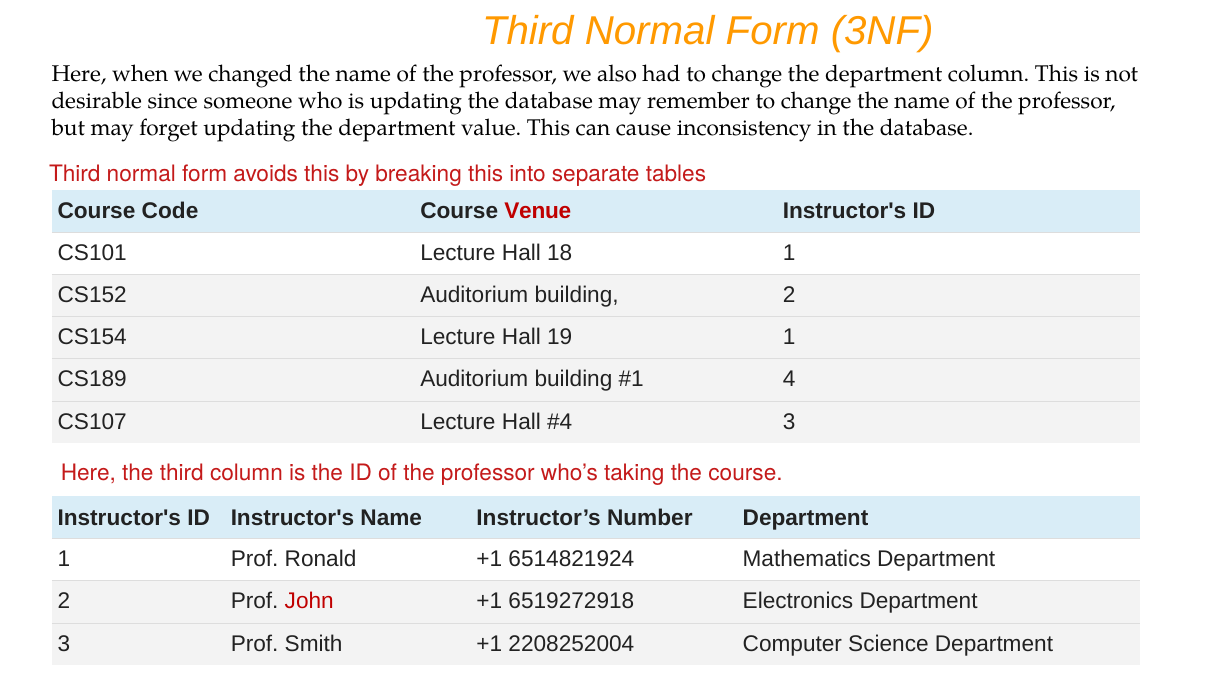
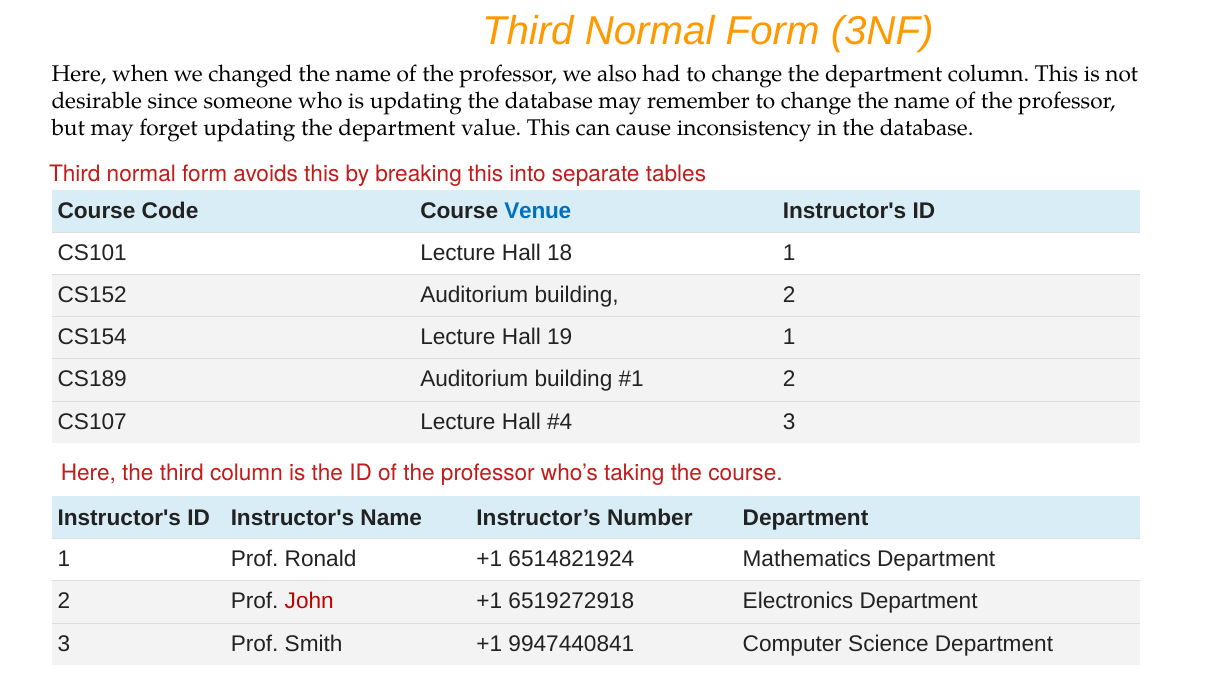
Venue colour: red -> blue (538, 211)
4: 4 -> 2 (789, 379)
2208252004: 2208252004 -> 9947440841 (571, 644)
